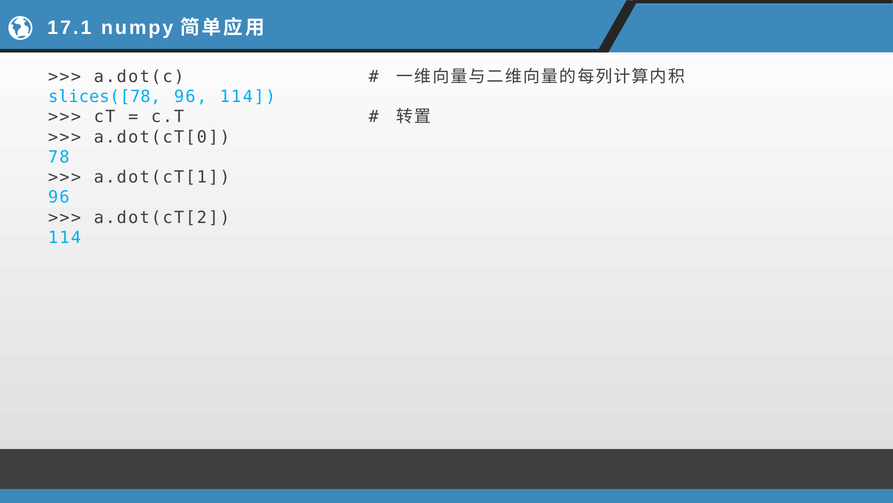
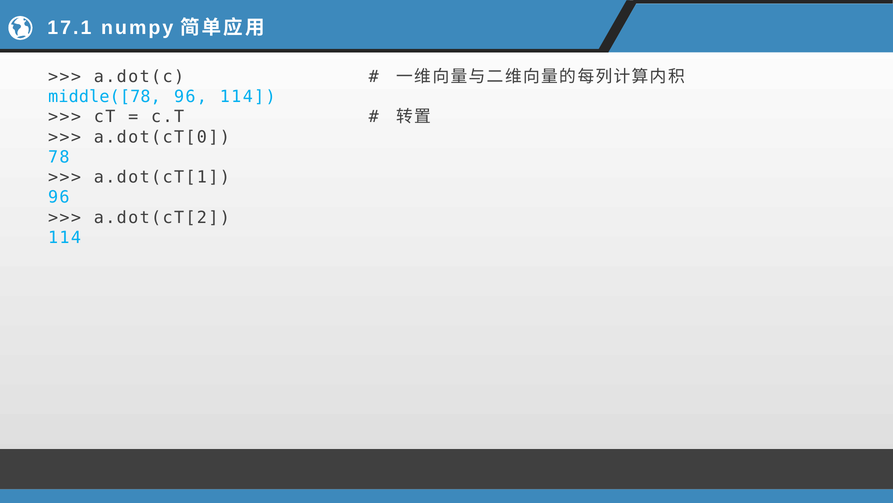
slices([78: slices([78 -> middle([78 (105, 97)
